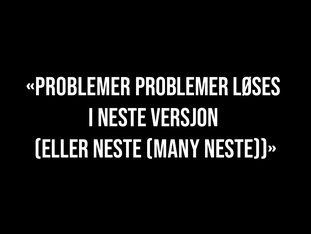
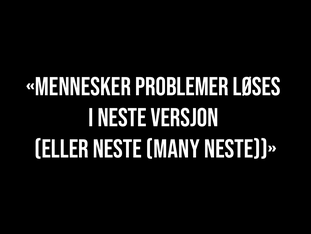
PROBLEMER: PROBLEMER -> MENNESKER (79, 86)
